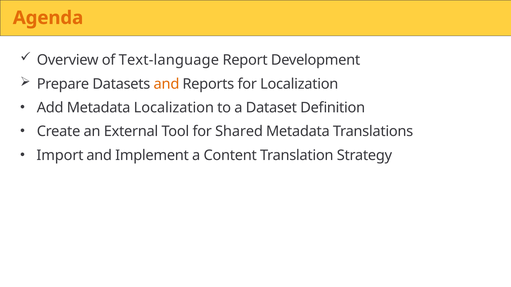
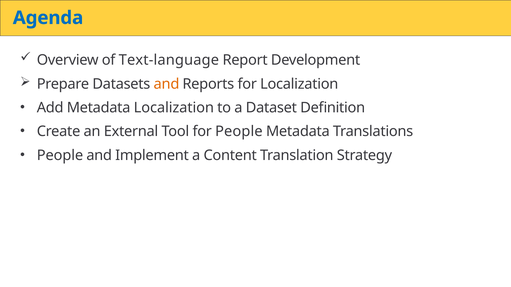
Agenda colour: orange -> blue (48, 18)
for Shared: Shared -> People (239, 132)
Import: Import -> People (60, 155)
